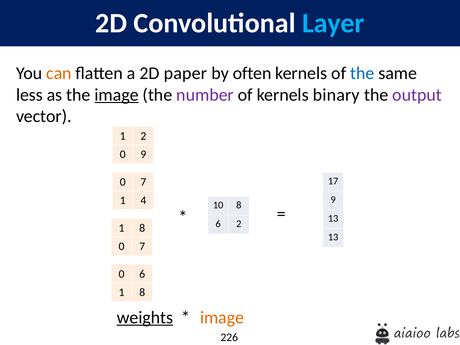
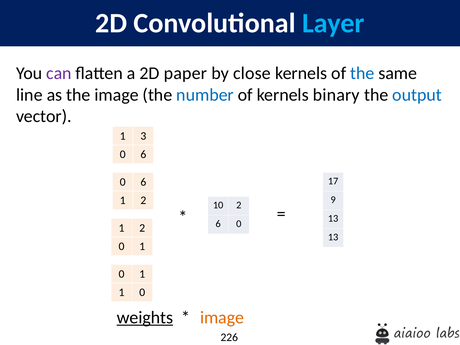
can colour: orange -> purple (59, 73)
often: often -> close (252, 73)
less: less -> line (29, 95)
image underline: present -> none (117, 95)
number colour: purple -> blue (205, 95)
output colour: purple -> blue (417, 95)
1 2: 2 -> 3 (143, 136)
9: 9 -> 6 (143, 154)
7: 7 -> 6 (143, 182)
4: 4 -> 2 (143, 200)
10 8: 8 -> 2 (239, 205)
6 2: 2 -> 0 (239, 224)
8: 8 -> 2 (142, 228)
7: 7 -> 1 (142, 246)
6: 6 -> 1 (142, 274)
8: 8 -> 0 (142, 292)
